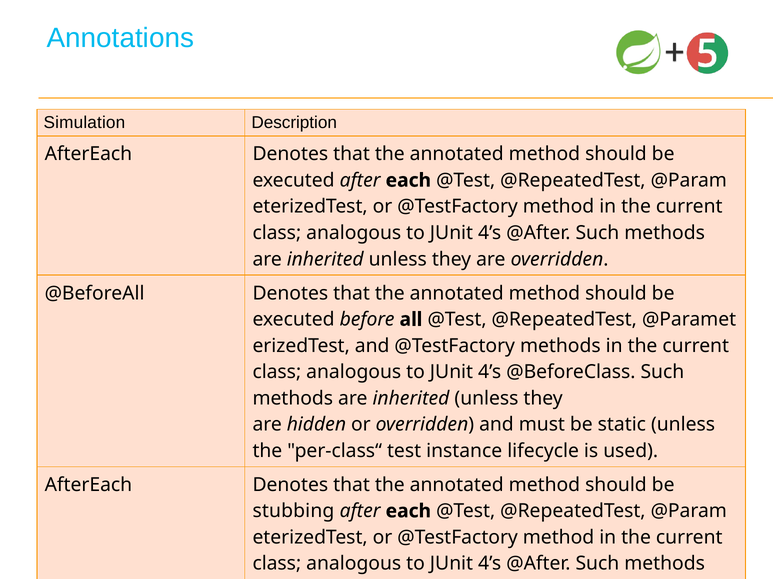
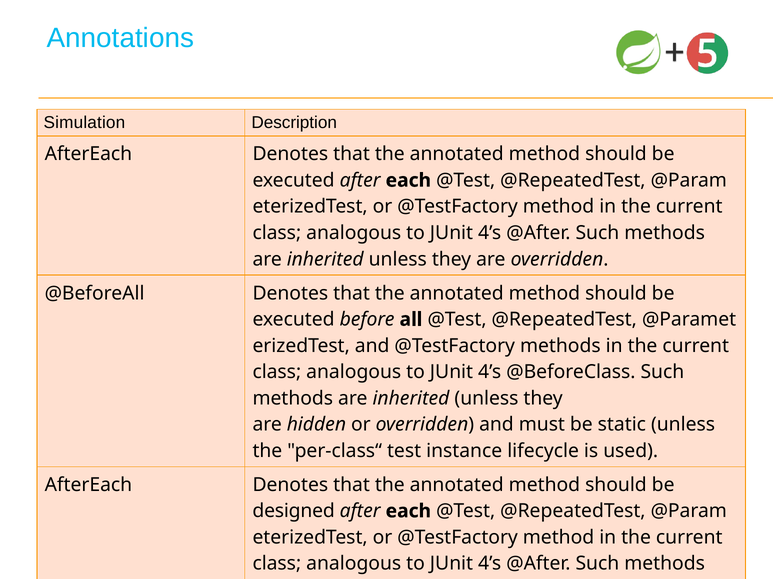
stubbing: stubbing -> designed (294, 512)
